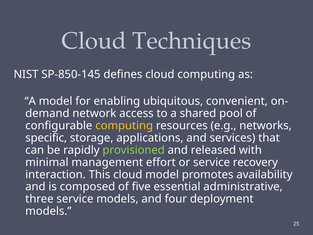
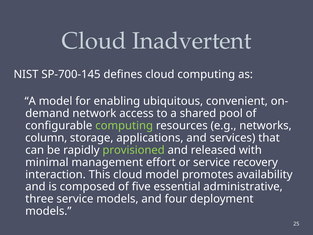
Techniques: Techniques -> Inadvertent (192, 41)
SP-850-145: SP-850-145 -> SP-700-145 (71, 74)
computing colour: yellow -> light green (124, 126)
specific: specific -> column (46, 138)
